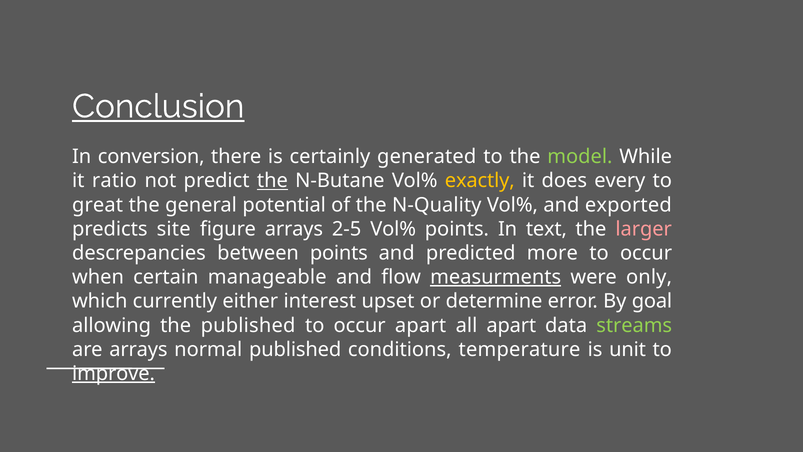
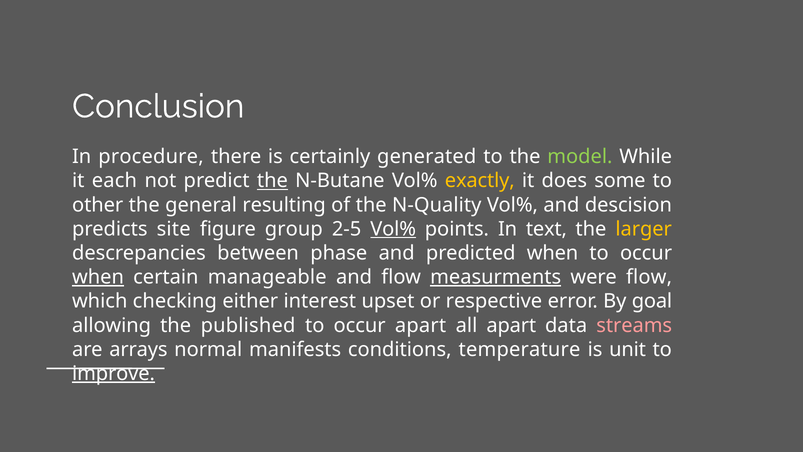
Conclusion underline: present -> none (158, 106)
conversion: conversion -> procedure (151, 157)
ratio: ratio -> each (114, 181)
every: every -> some (620, 181)
great: great -> other (98, 205)
potential: potential -> resulting (284, 205)
exported: exported -> descision (628, 205)
figure arrays: arrays -> group (294, 229)
Vol% underline: none -> present (393, 229)
larger colour: pink -> yellow (644, 229)
between points: points -> phase (339, 253)
predicted more: more -> when (553, 253)
when underline: none -> present (98, 277)
were only: only -> flow (649, 277)
currently: currently -> checking (175, 301)
determine: determine -> respective (494, 301)
streams colour: light green -> pink (634, 325)
normal published: published -> manifests (295, 349)
